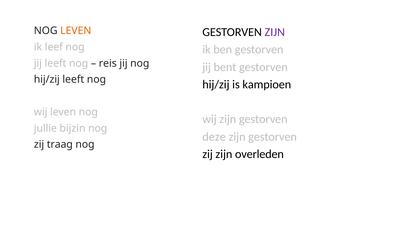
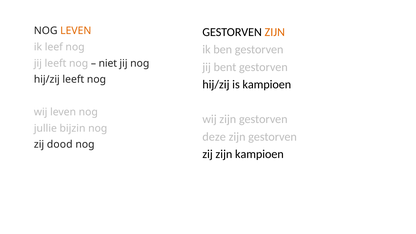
ZIJN colour: purple -> orange (275, 32)
reis: reis -> niet (108, 63)
traag: traag -> dood (60, 145)
zijn overleden: overleden -> kampioen (259, 154)
